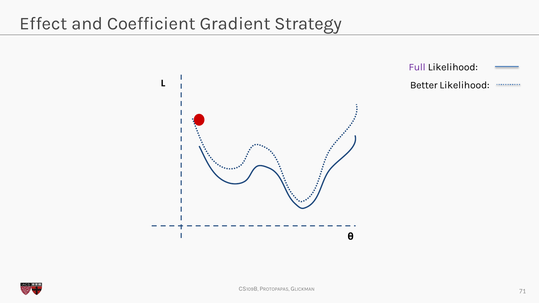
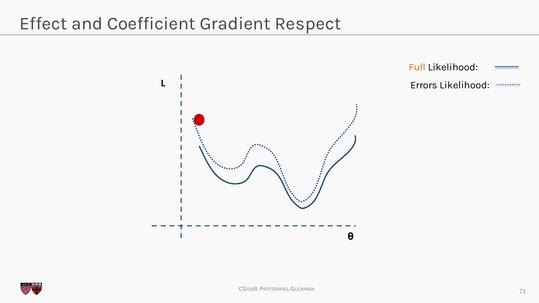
Strategy: Strategy -> Respect (308, 24)
Full colour: purple -> orange (417, 67)
Better: Better -> Errors (424, 85)
